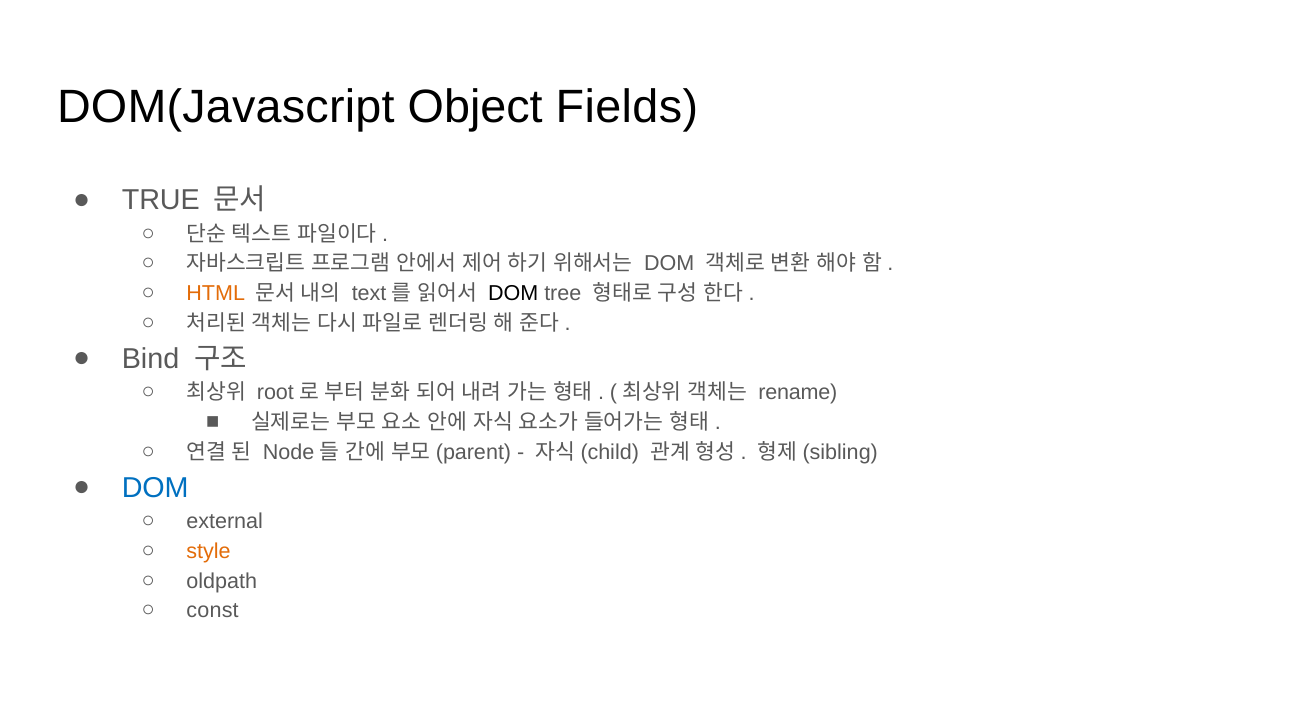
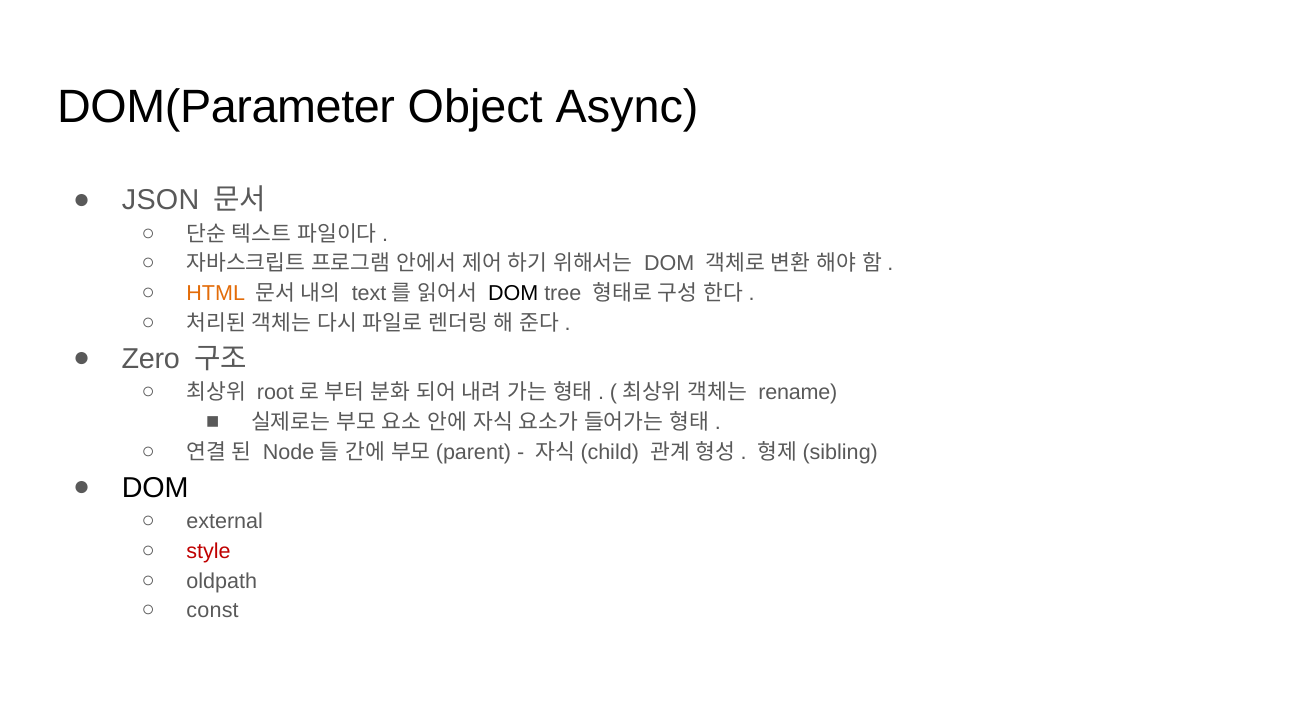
DOM(Javascript: DOM(Javascript -> DOM(Parameter (226, 107)
Fields: Fields -> Async (627, 107)
TRUE: TRUE -> JSON (161, 200)
Bind: Bind -> Zero (151, 359)
DOM colour: blue -> black (155, 488)
style colour: orange -> red (209, 551)
